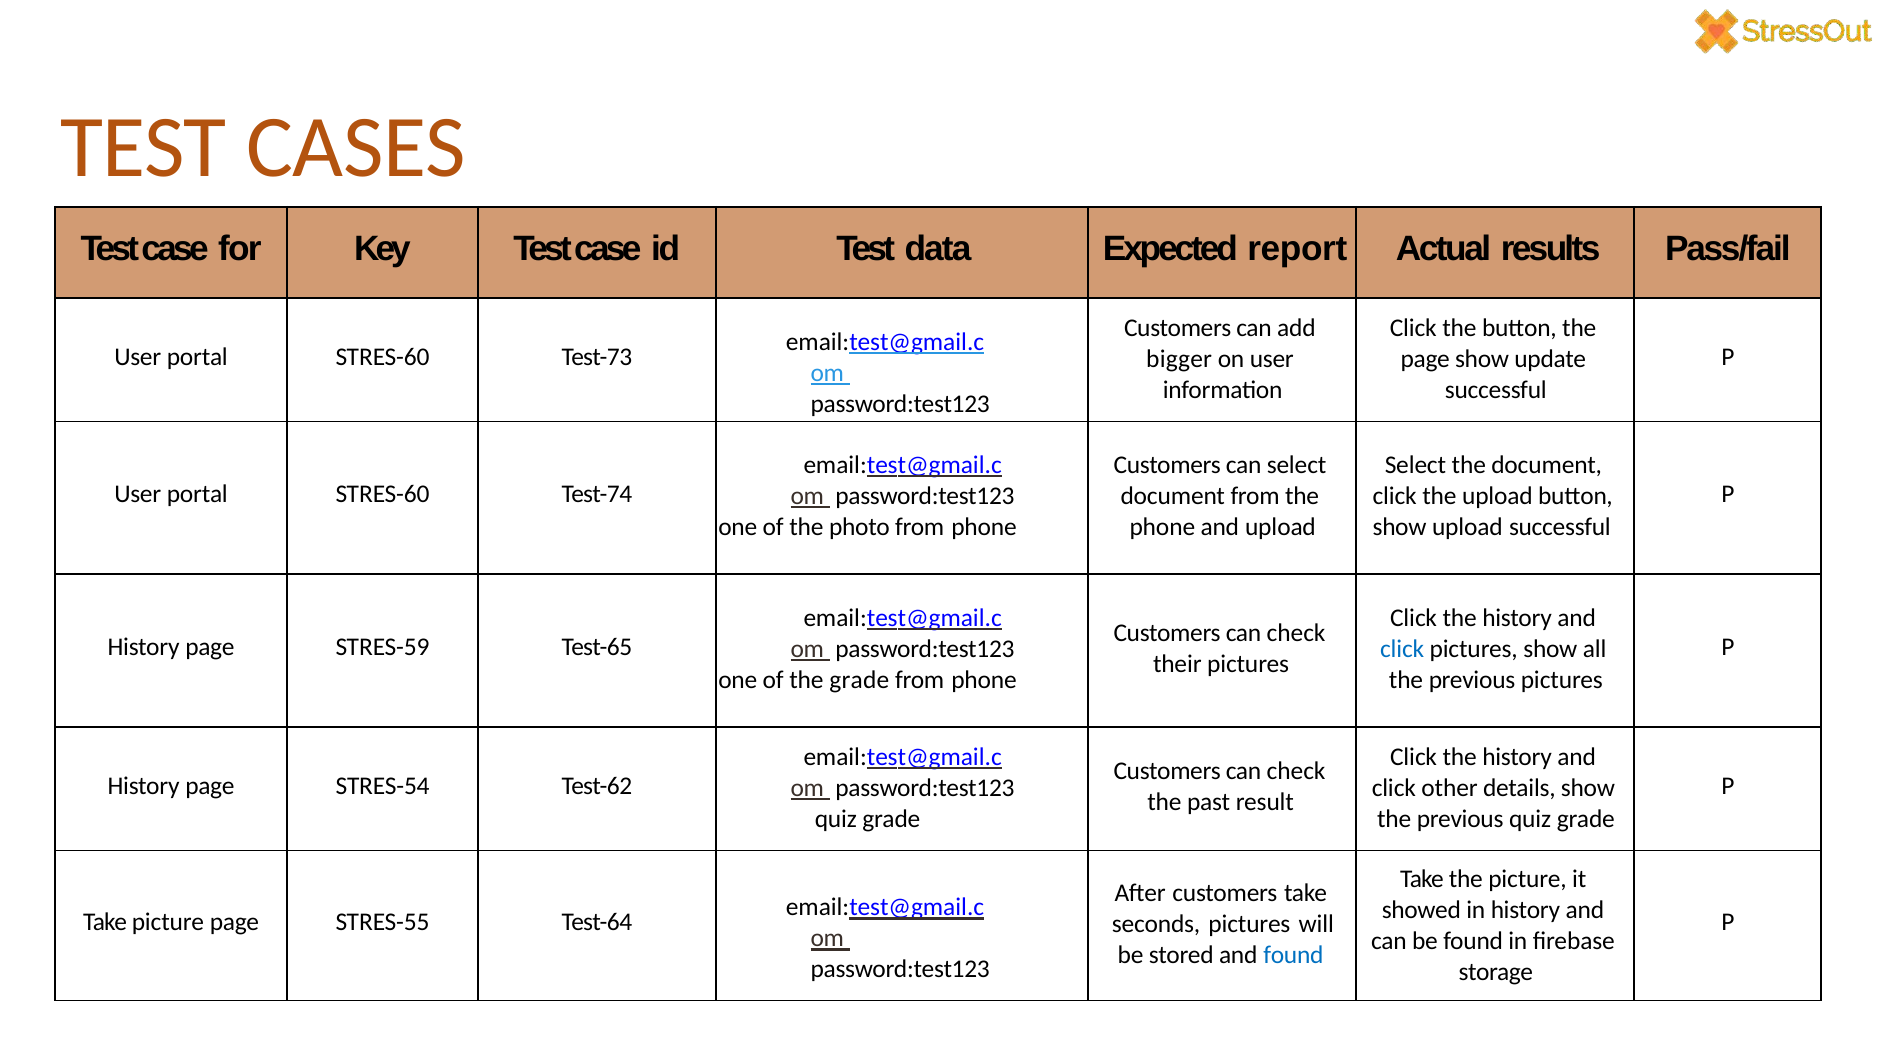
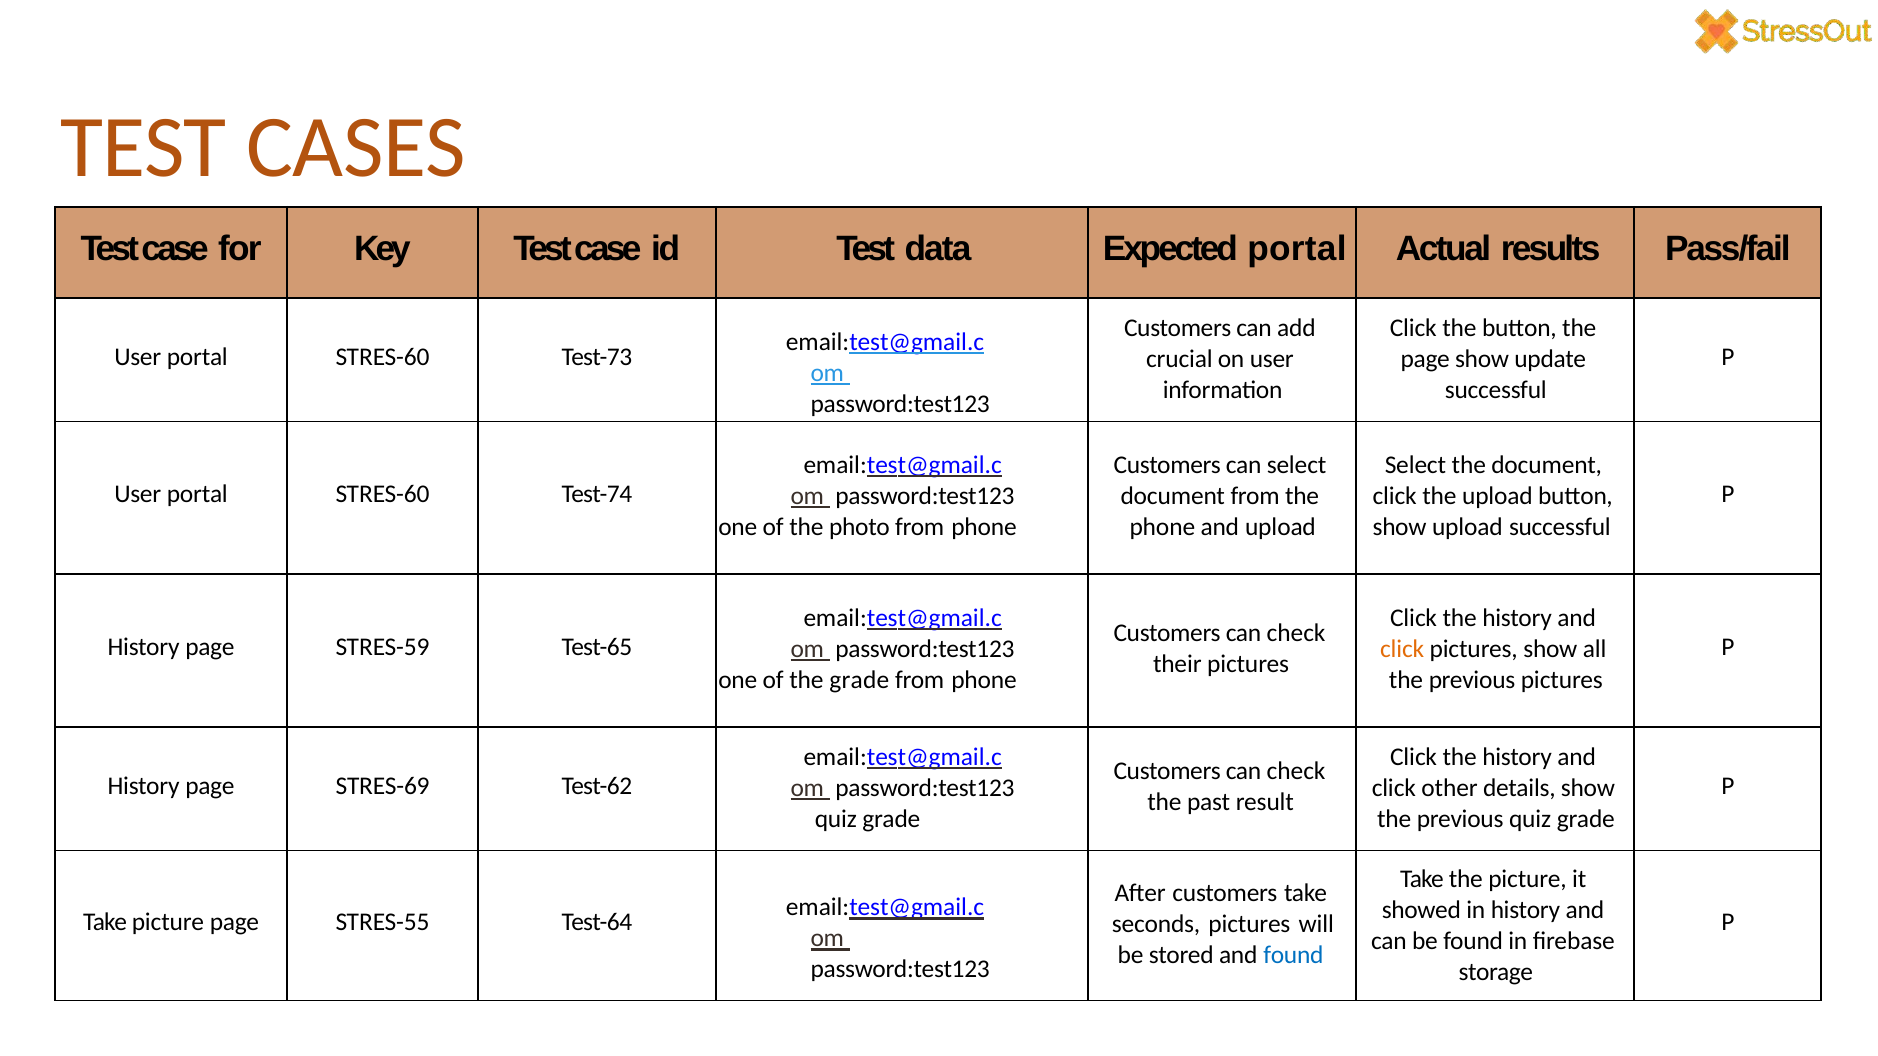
Expected report: report -> portal (1297, 249)
bigger: bigger -> crucial (1179, 359)
click colour: blue -> orange (1402, 649)
STRES-54: STRES-54 -> STRES-69 (383, 787)
